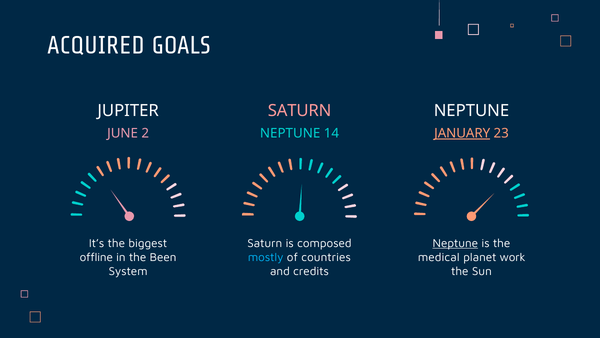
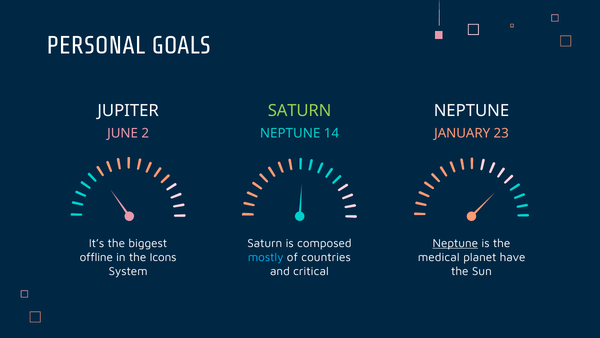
ACQUIRED: ACQUIRED -> PERSONAL (96, 46)
SATURN colour: pink -> light green (300, 111)
JANUARY underline: present -> none (462, 133)
Been: Been -> Icons (163, 257)
work: work -> have (513, 257)
credits: credits -> critical (311, 271)
